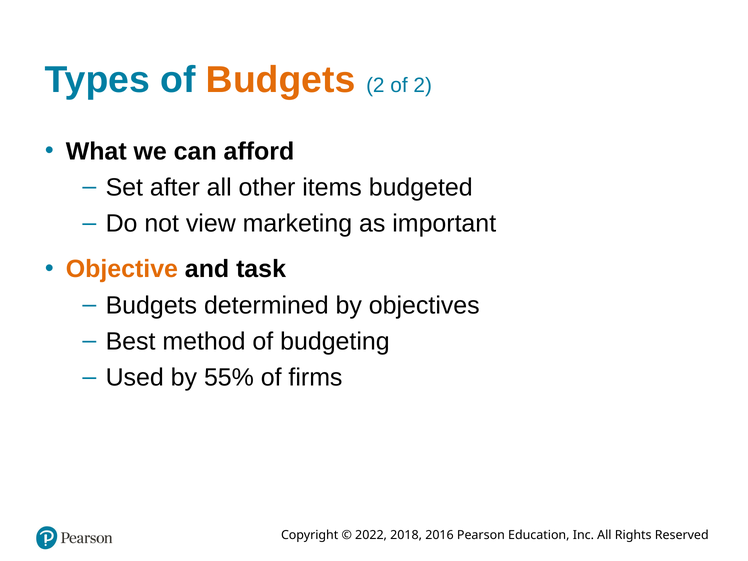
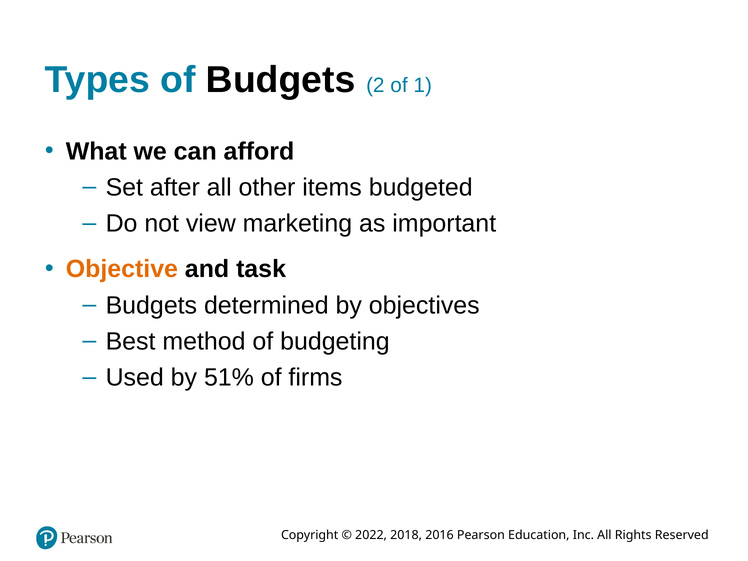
Budgets colour: orange -> black (281, 80)
of 2: 2 -> 1 (423, 86)
55%: 55% -> 51% (229, 378)
